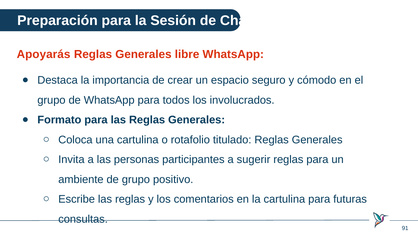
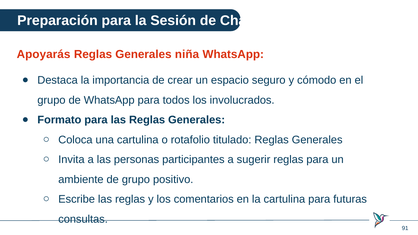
libre: libre -> niña (187, 54)
